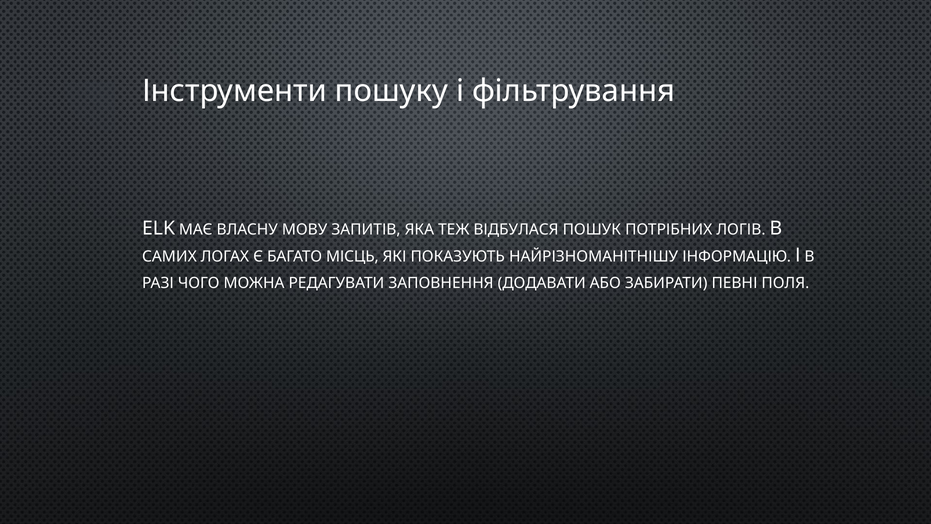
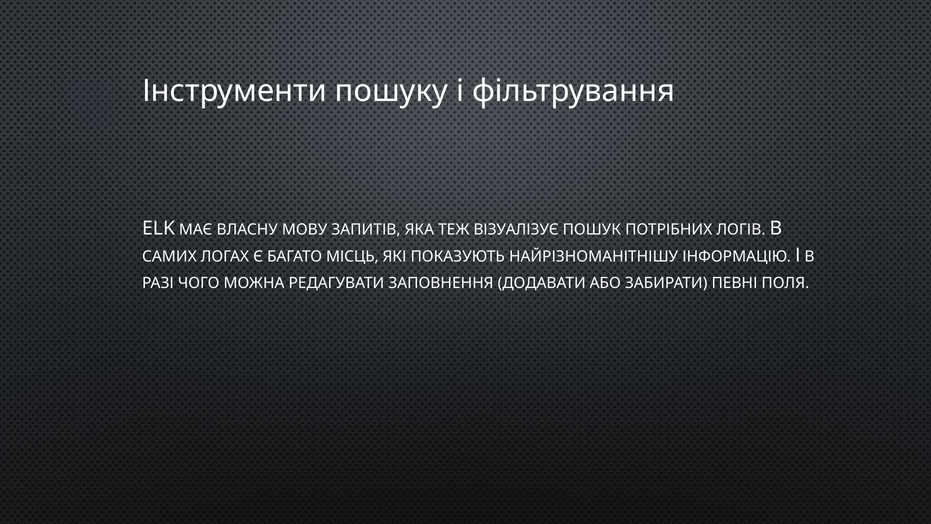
ВІДБУЛАСЯ: ВІДБУЛАСЯ -> ВІЗУАЛІЗУЄ (516, 230)
